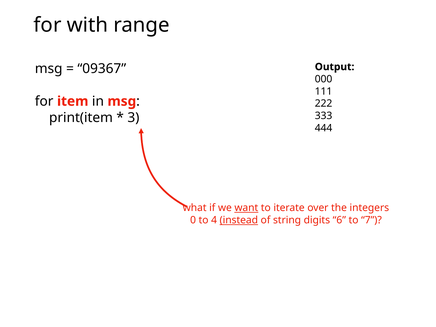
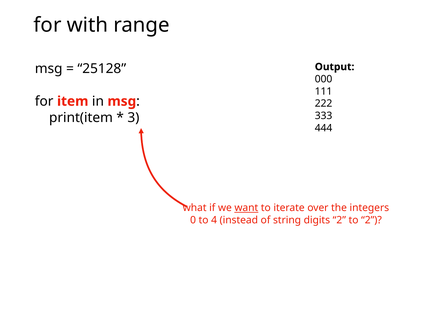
09367: 09367 -> 25128 (102, 69)
instead underline: present -> none (239, 220)
digits 6: 6 -> 2 (339, 220)
to 7: 7 -> 2 (371, 220)
